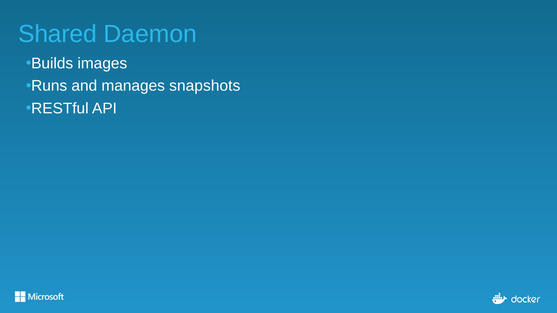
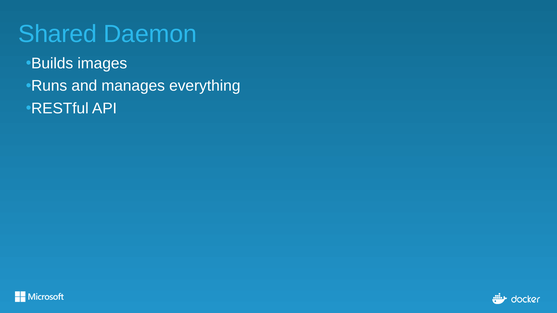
snapshots: snapshots -> everything (205, 86)
